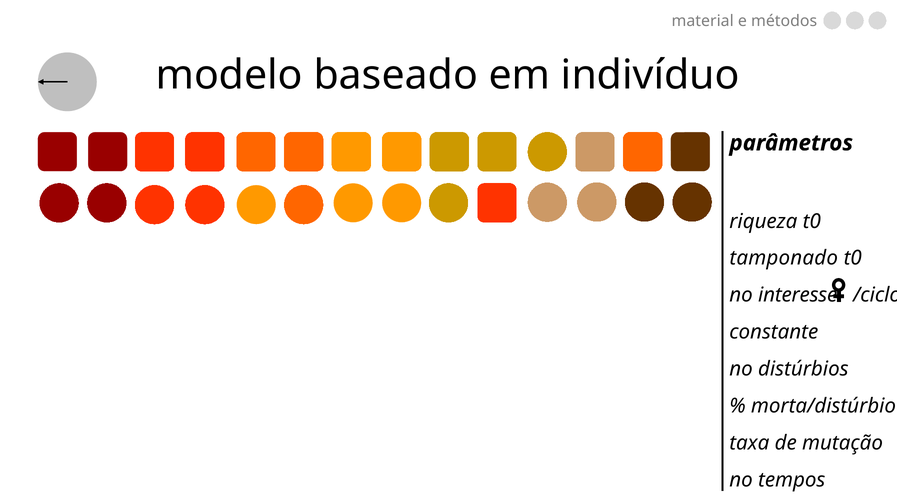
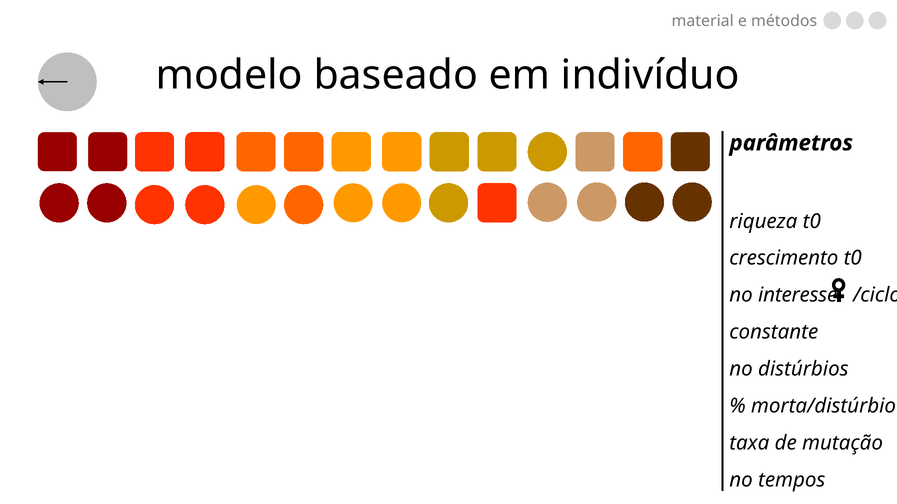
tamponado: tamponado -> crescimento (784, 258)
